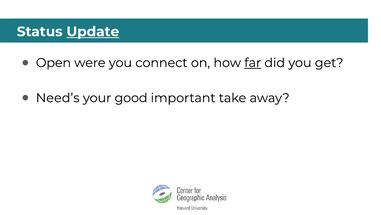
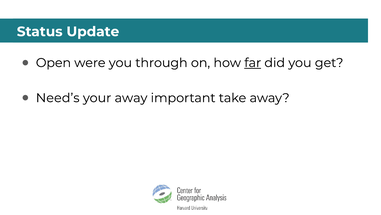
Update underline: present -> none (93, 32)
connect: connect -> through (161, 63)
your good: good -> away (131, 98)
